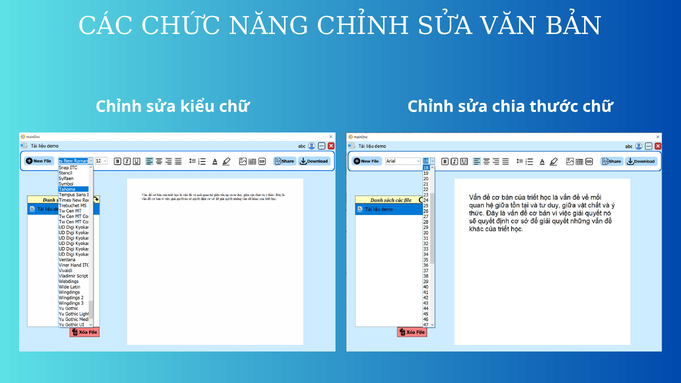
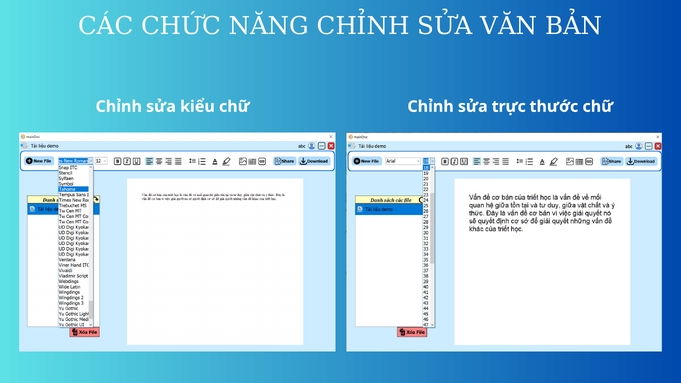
chia: chia -> trực (509, 107)
